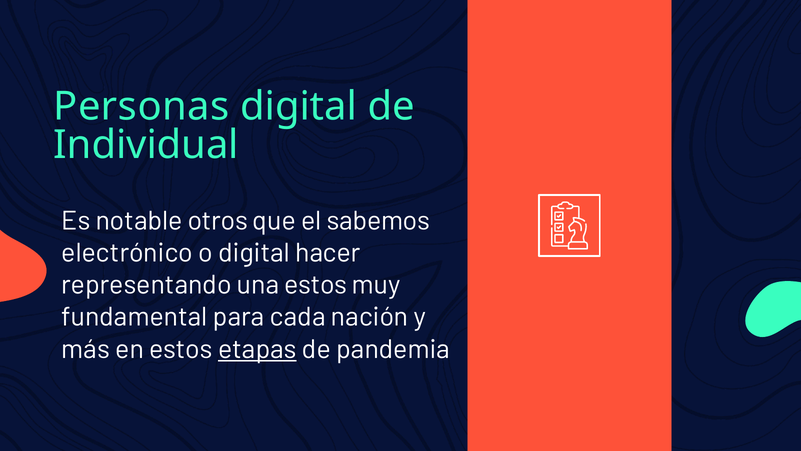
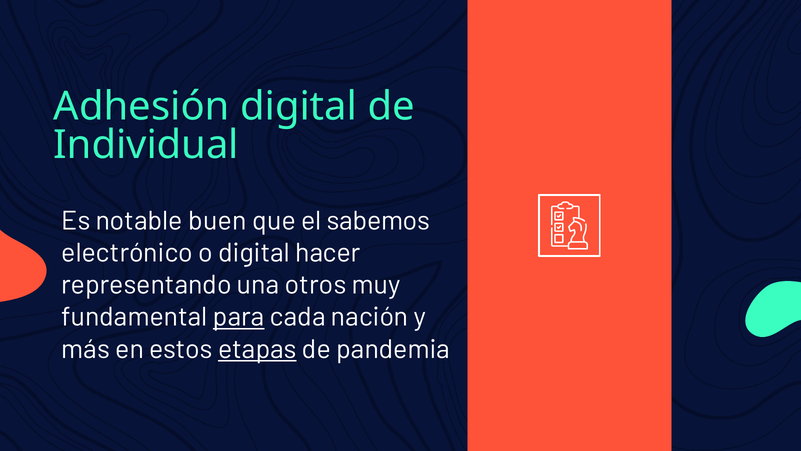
Personas: Personas -> Adhesión (142, 106)
otros: otros -> buen (217, 221)
una estos: estos -> otros (316, 285)
para underline: none -> present (239, 317)
